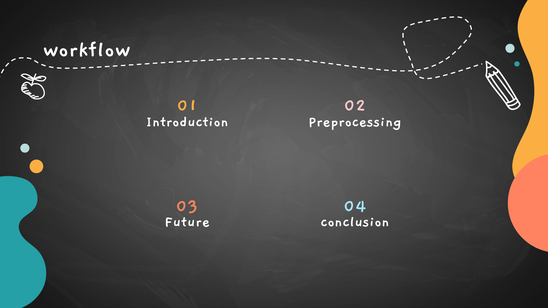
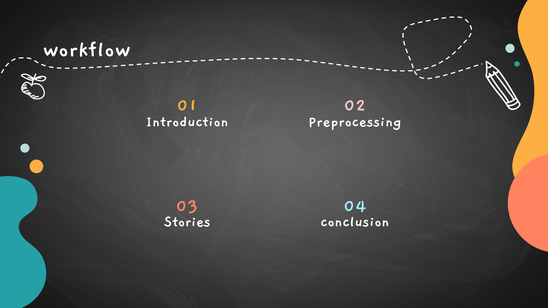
Future: Future -> Stories (187, 221)
